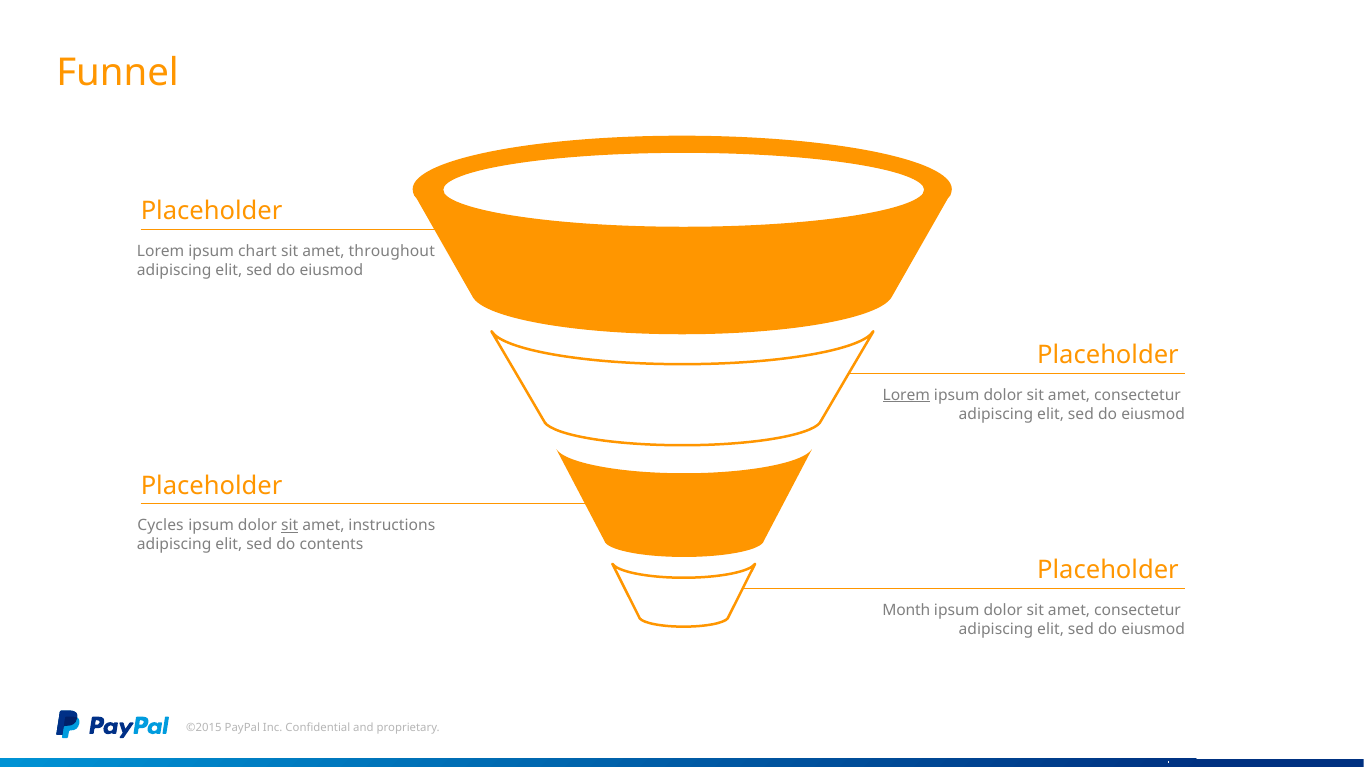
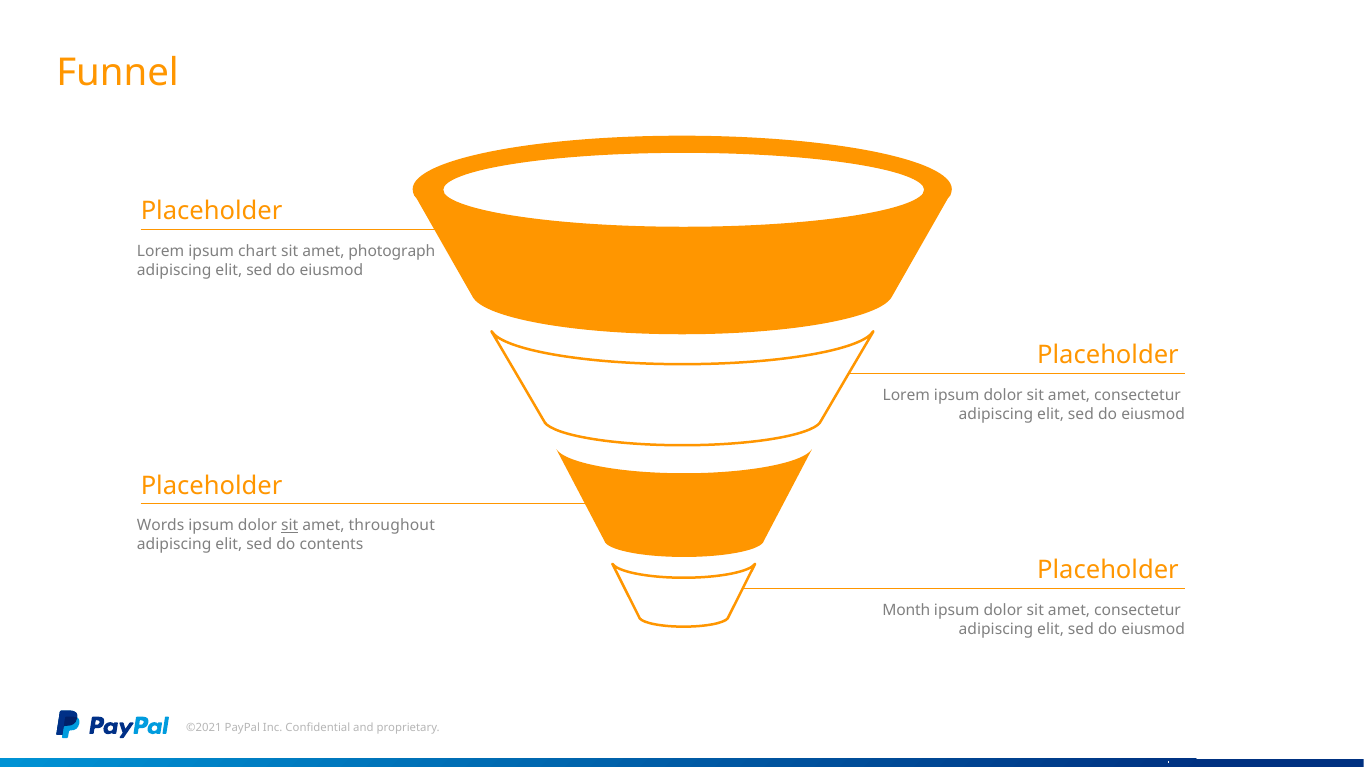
throughout: throughout -> photograph (392, 252)
Lorem underline: present -> none (906, 395)
Cycles: Cycles -> Words (161, 526)
instructions: instructions -> throughout (392, 526)
©2015: ©2015 -> ©2021 (204, 728)
